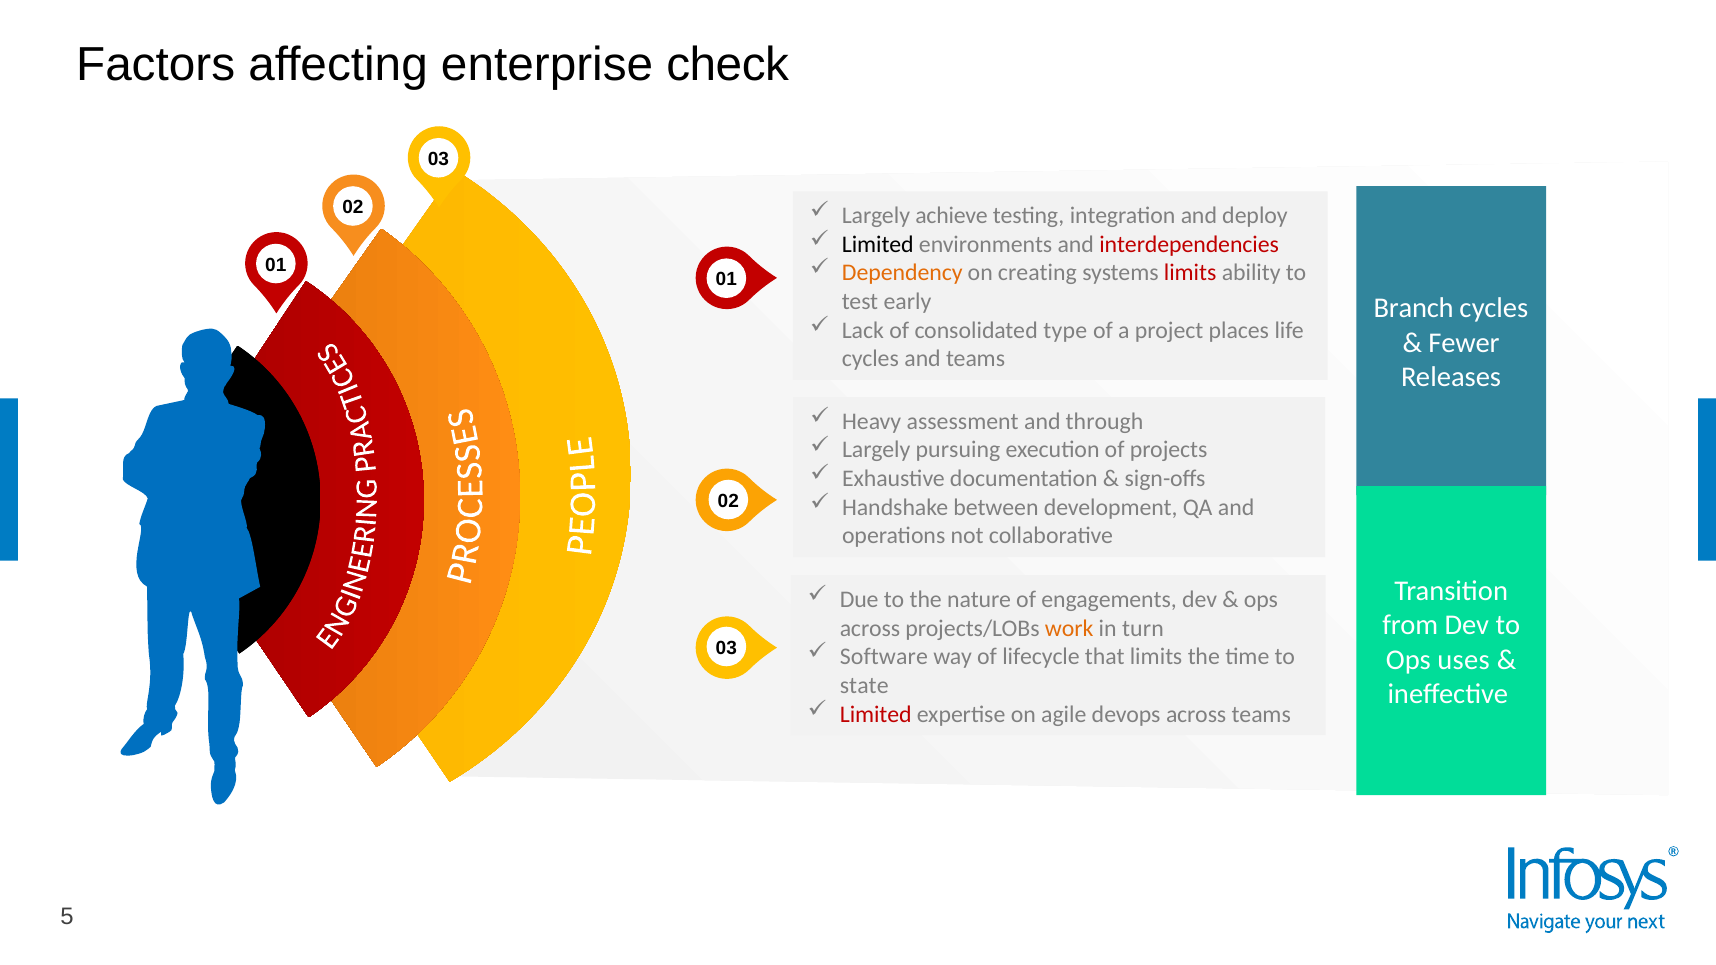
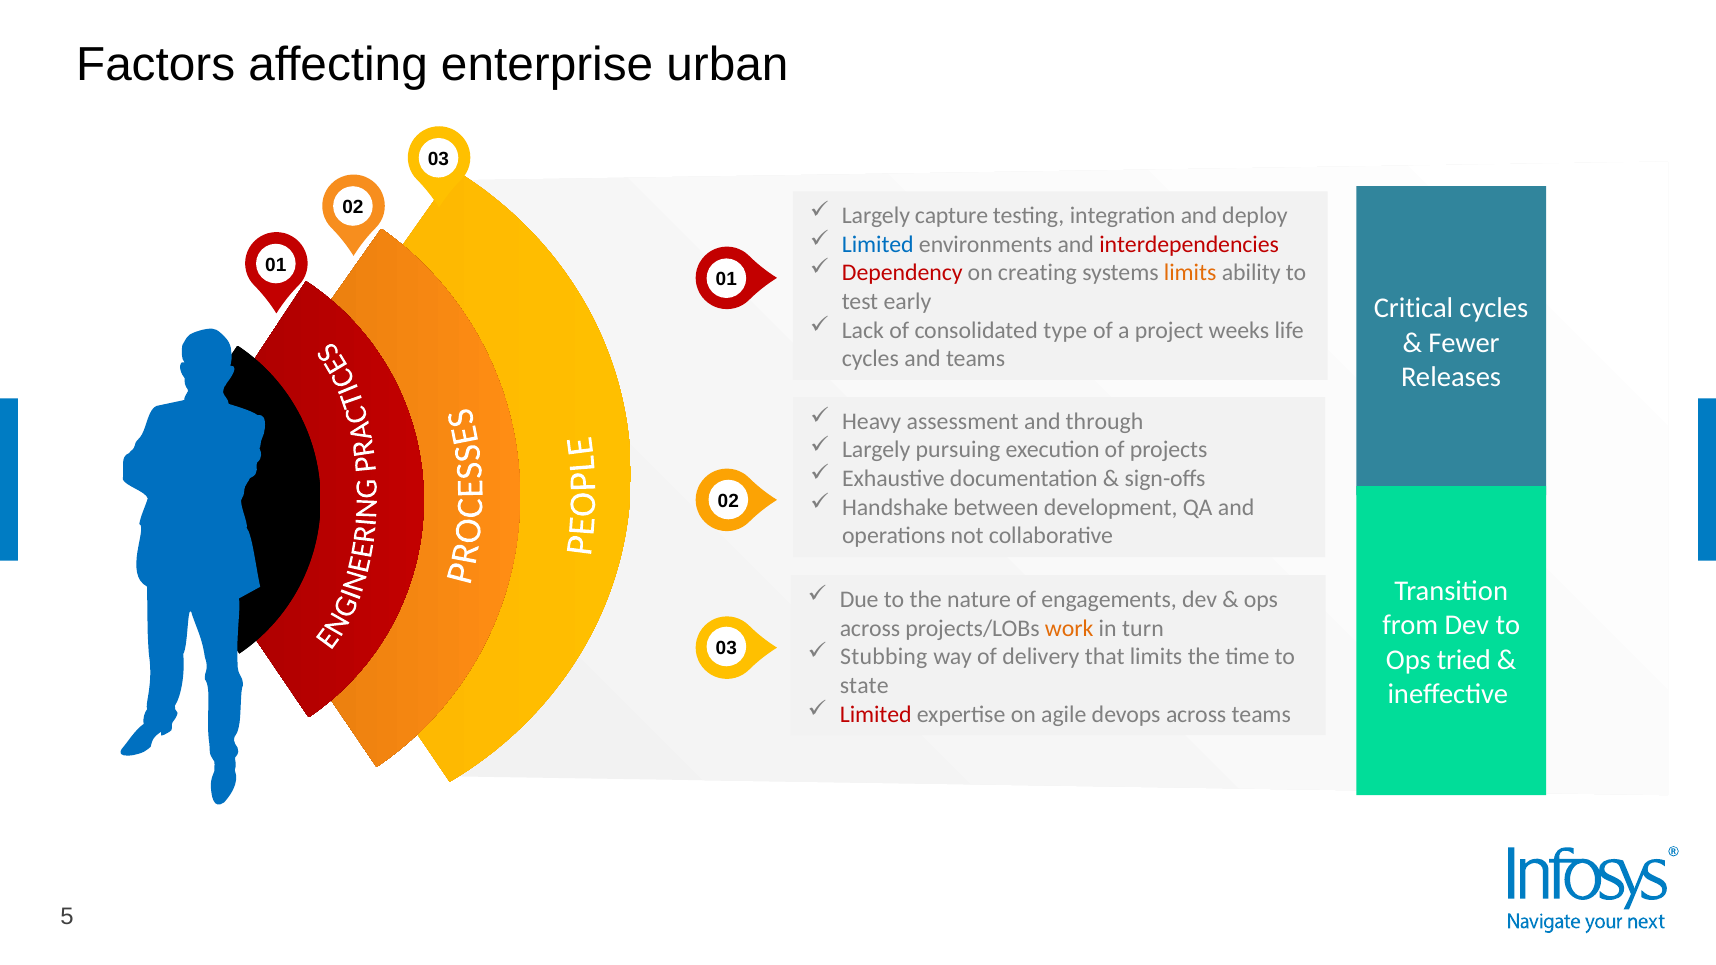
check: check -> urban (727, 65)
achieve: achieve -> capture (952, 216)
Limited colour: black -> blue (878, 244)
Dependency colour: orange -> red (902, 273)
limits colour: red -> orange (1190, 273)
Branch: Branch -> Critical (1414, 309)
places: places -> weeks (1239, 330)
Software: Software -> Stubbing (884, 657)
lifecycle: lifecycle -> delivery (1041, 657)
uses: uses -> tried (1464, 660)
